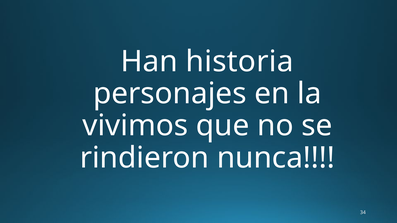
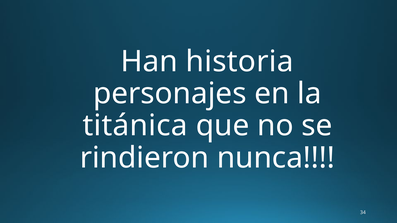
vivimos: vivimos -> titánica (135, 126)
